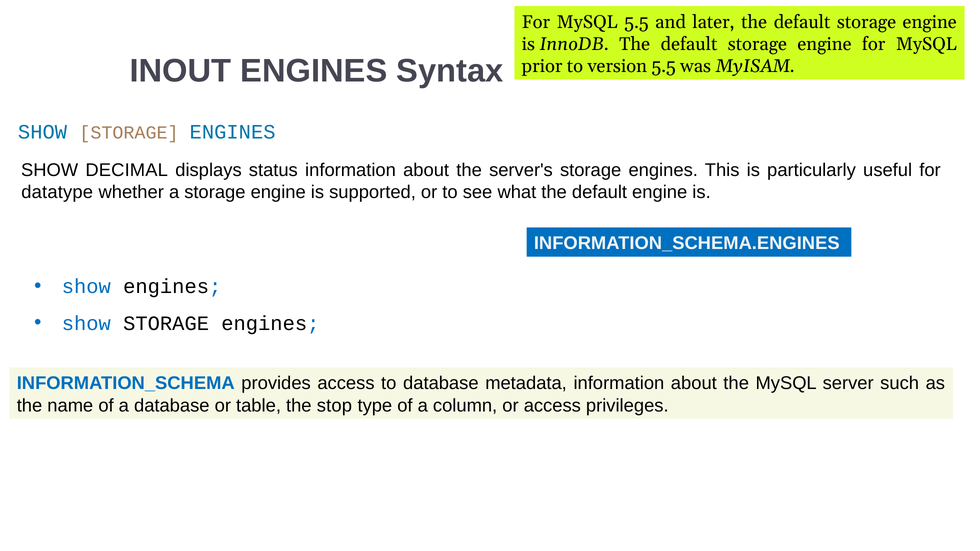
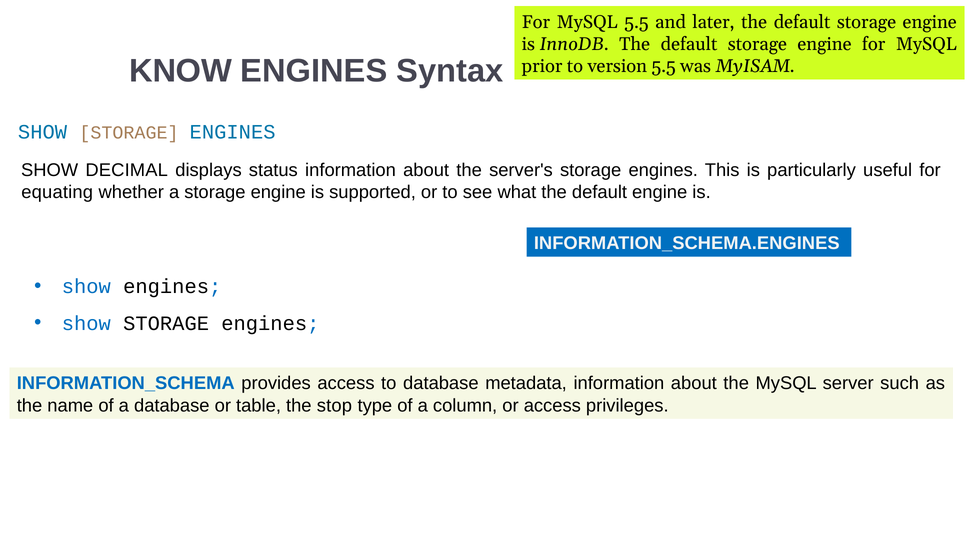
INOUT: INOUT -> KNOW (181, 71)
datatype: datatype -> equating (57, 192)
